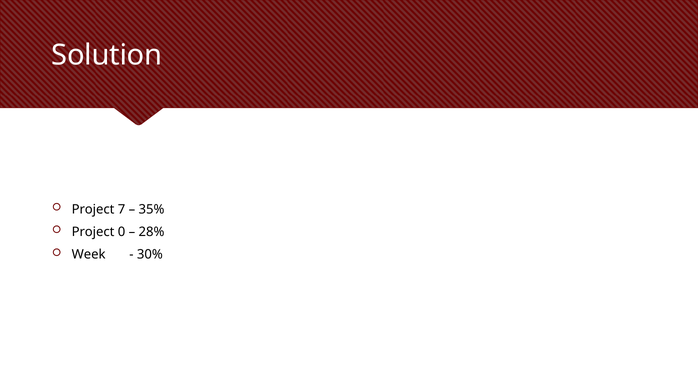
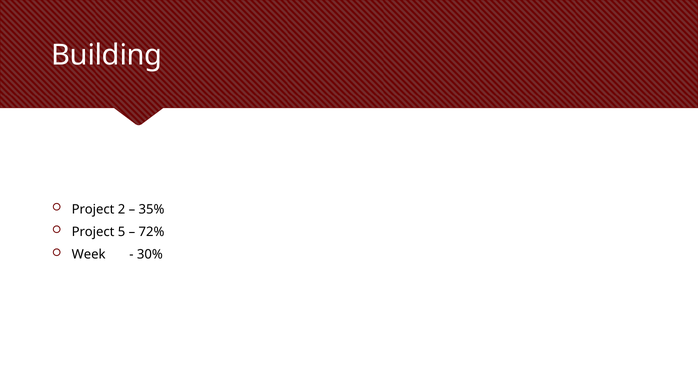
Solution: Solution -> Building (107, 55)
7: 7 -> 2 (122, 210)
0: 0 -> 5 (122, 232)
28%: 28% -> 72% (152, 232)
